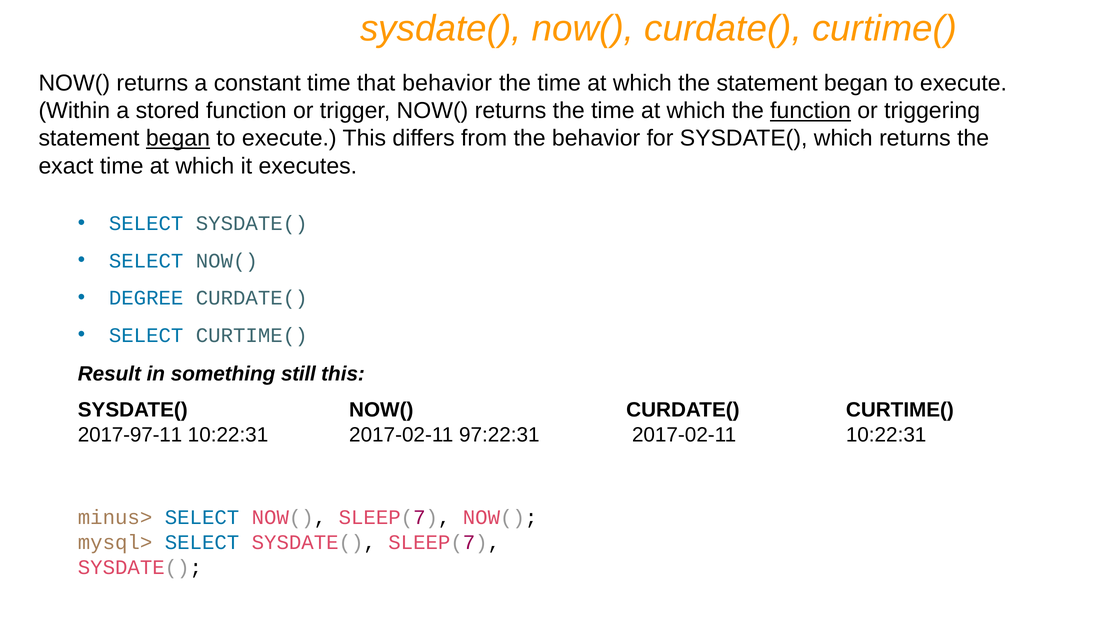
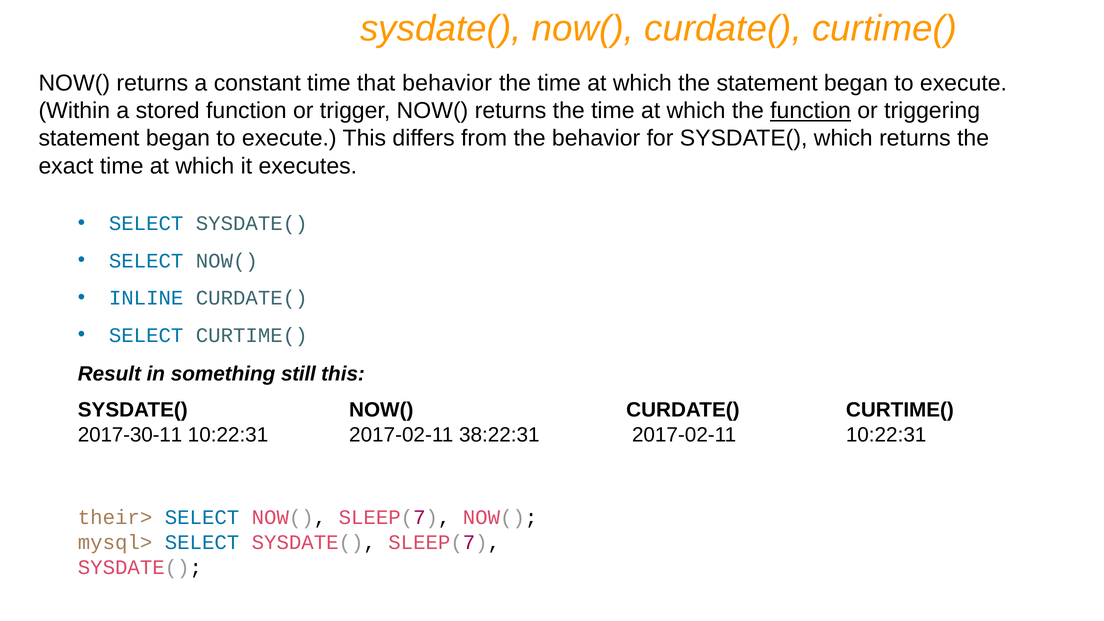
began underline: present -> none (178, 138)
DEGREE: DEGREE -> INLINE (146, 298)
2017-97-11: 2017-97-11 -> 2017-30-11 (130, 435)
97:22:31: 97:22:31 -> 38:22:31 (499, 435)
minus>: minus> -> their> (115, 518)
